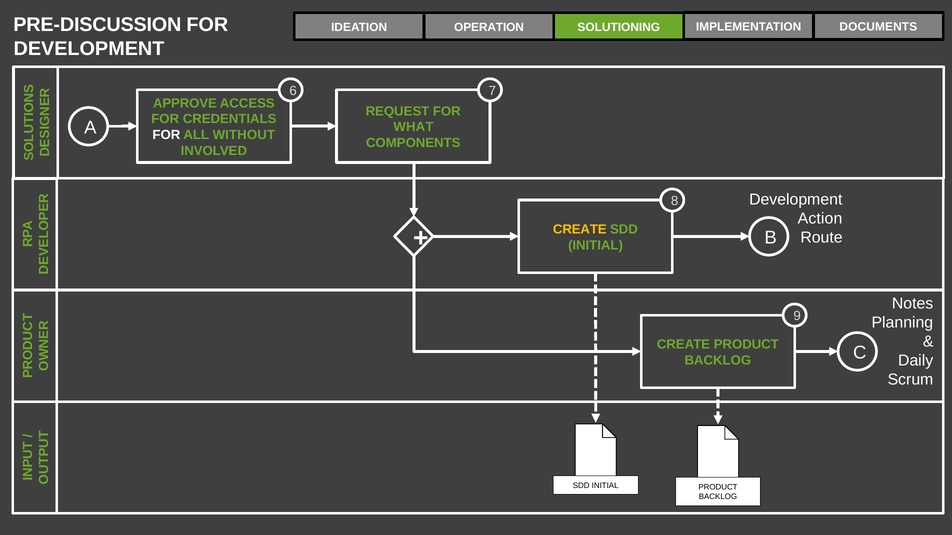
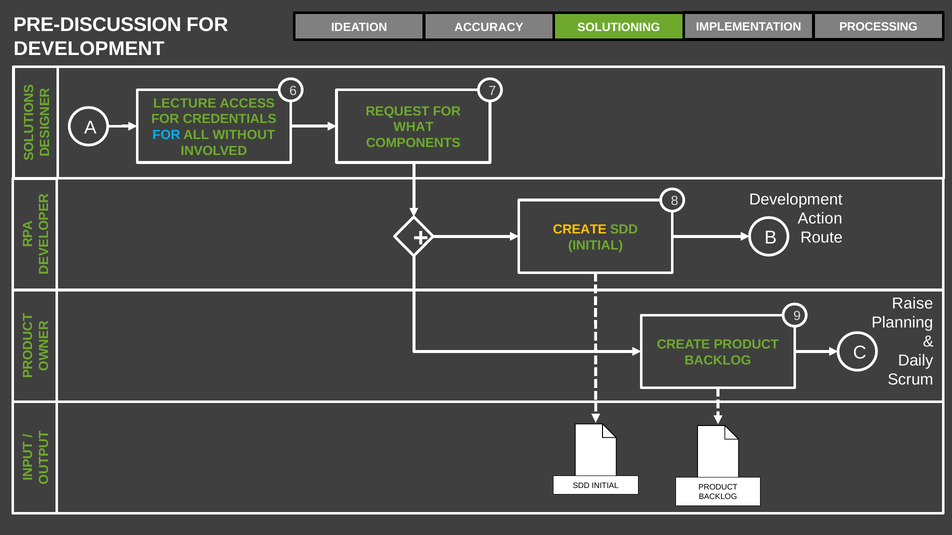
OPERATION: OPERATION -> ACCURACY (489, 27)
DOCUMENTS: DOCUMENTS -> PROCESSING (878, 27)
APPROVE: APPROVE -> LECTURE (185, 103)
FOR colour: white -> light blue (166, 135)
Notes: Notes -> Raise (912, 304)
